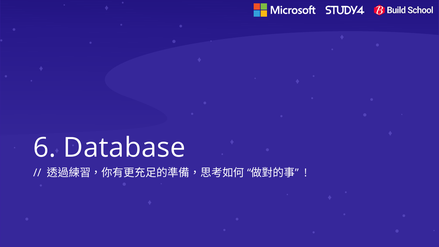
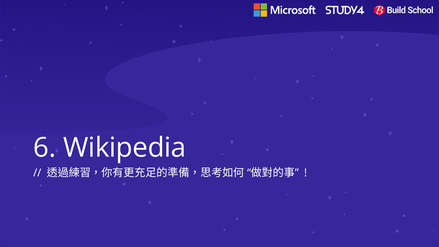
Database: Database -> Wikipedia (125, 148)
